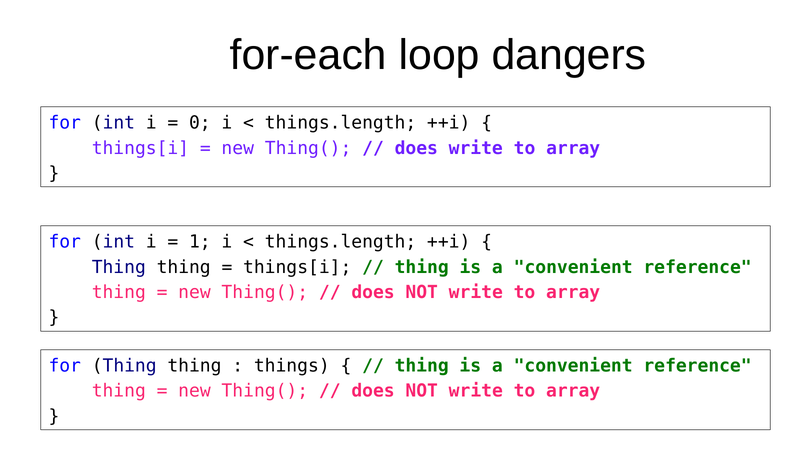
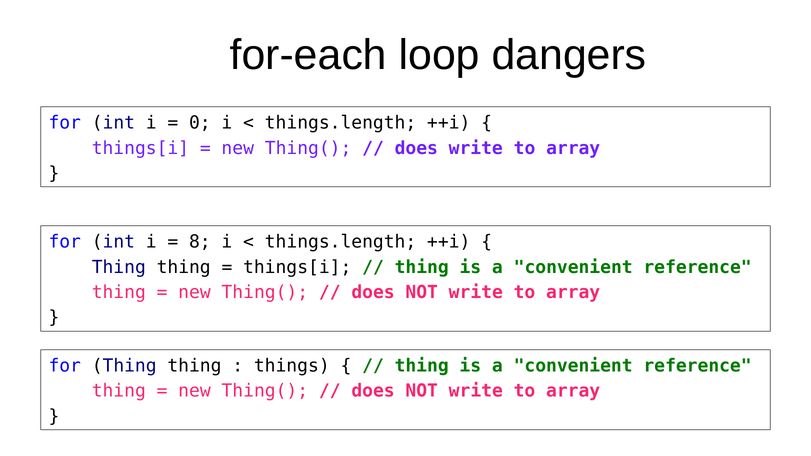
1: 1 -> 8 (200, 242)
